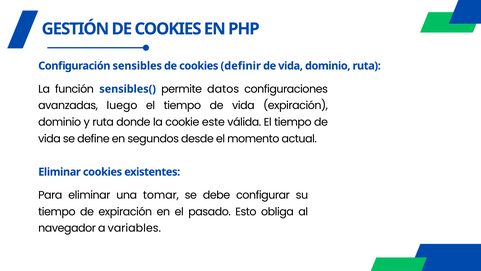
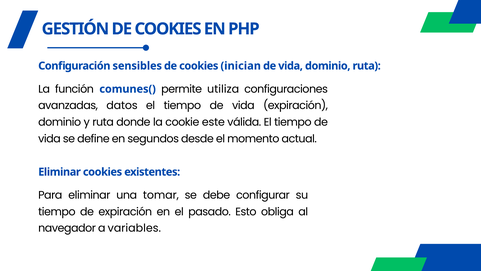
definir: definir -> inician (241, 66)
sensibles(: sensibles( -> comunes( (128, 89)
datos: datos -> utiliza (223, 89)
luego: luego -> datos (122, 105)
